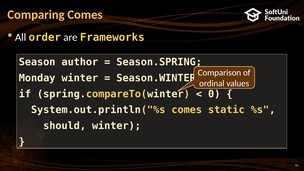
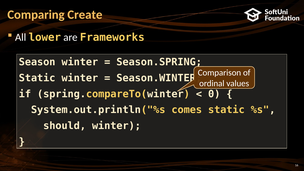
Comparing Comes: Comes -> Create (85, 15)
order: order -> lower (45, 37)
Season author: author -> winter (80, 62)
Monday: Monday -> Static (37, 78)
